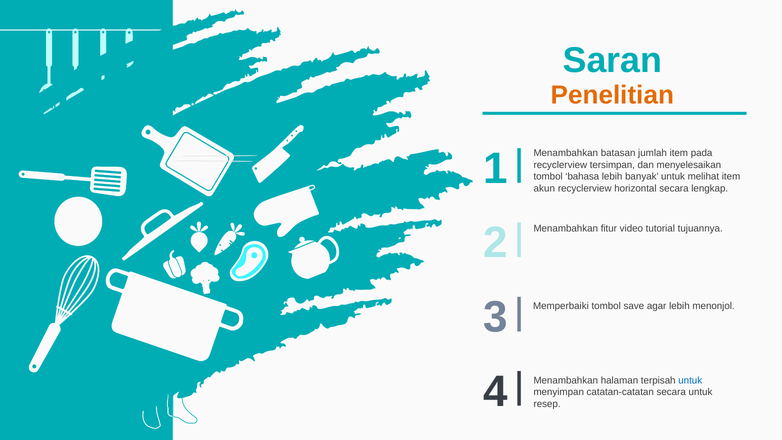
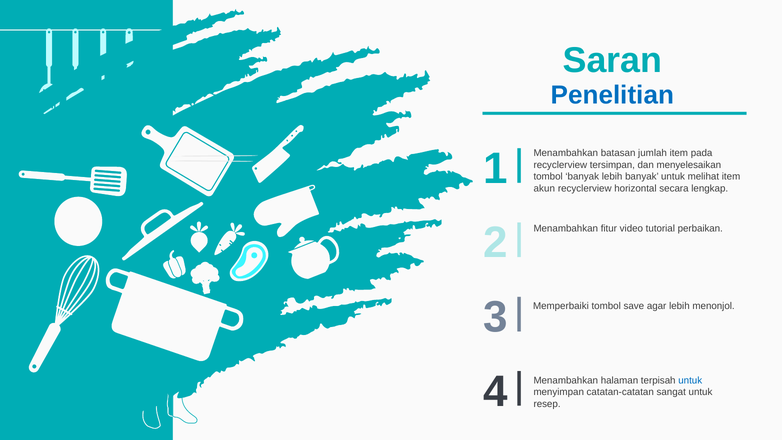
Penelitian colour: orange -> blue (613, 95)
tombol bahasa: bahasa -> banyak (582, 177)
tujuannya: tujuannya -> perbaikan (700, 228)
catatan-catatan secara: secara -> sangat (671, 392)
